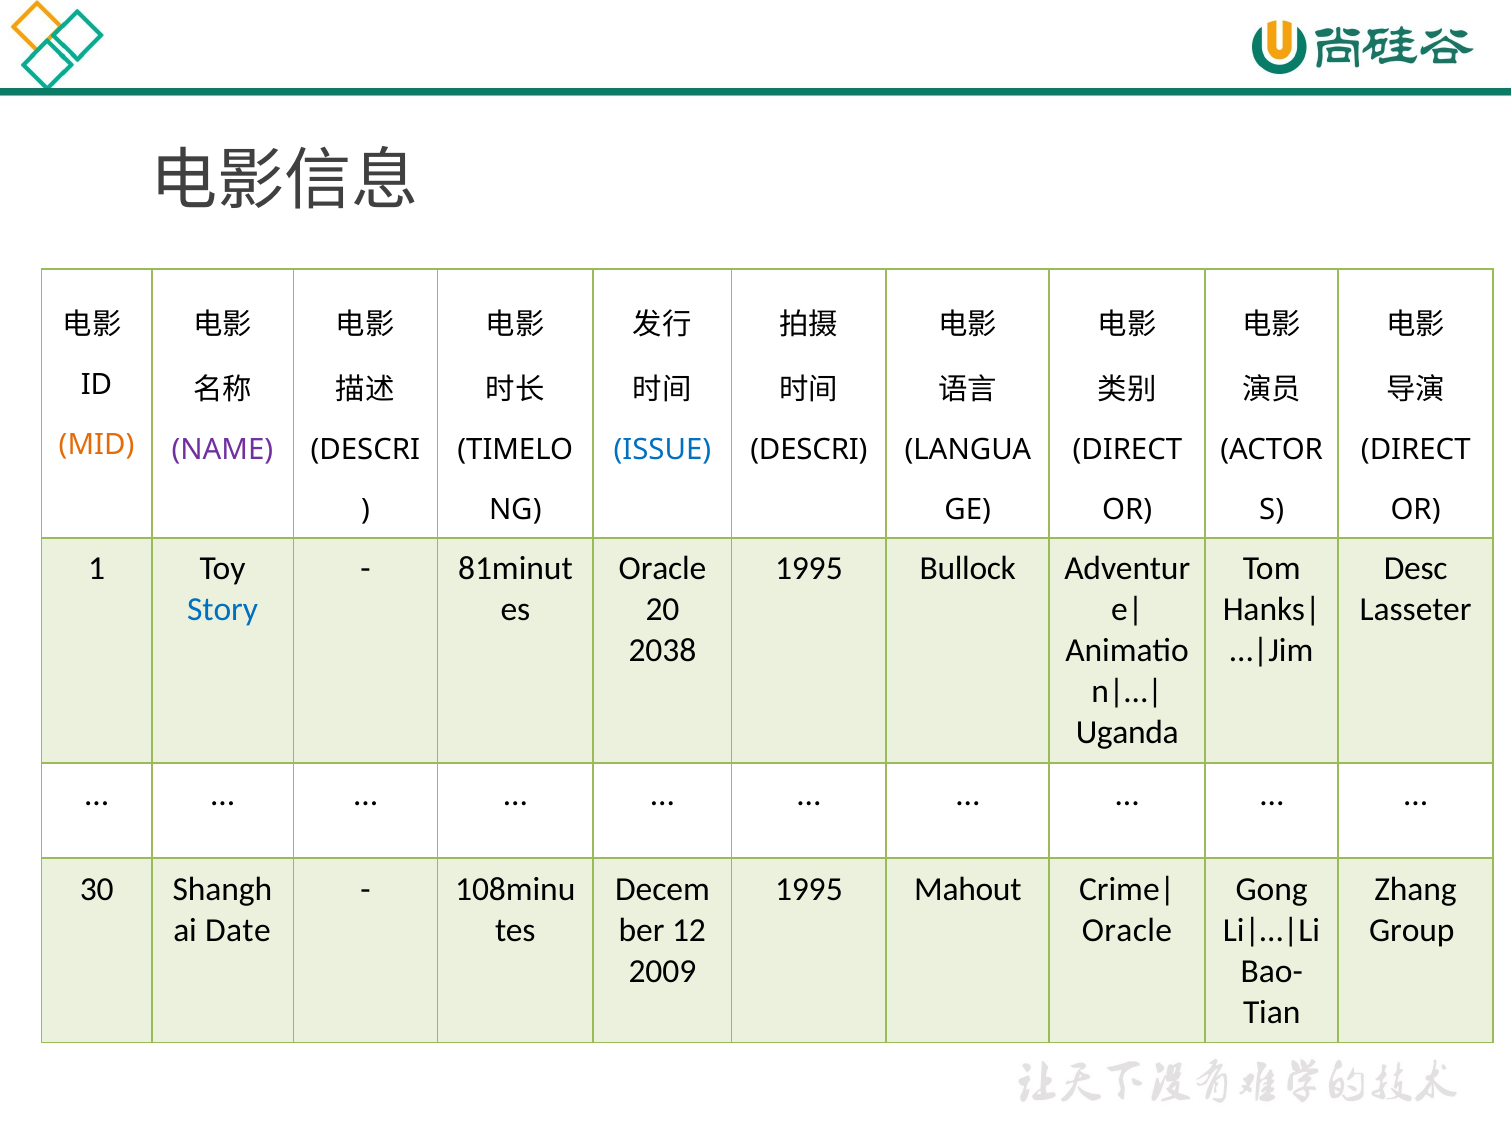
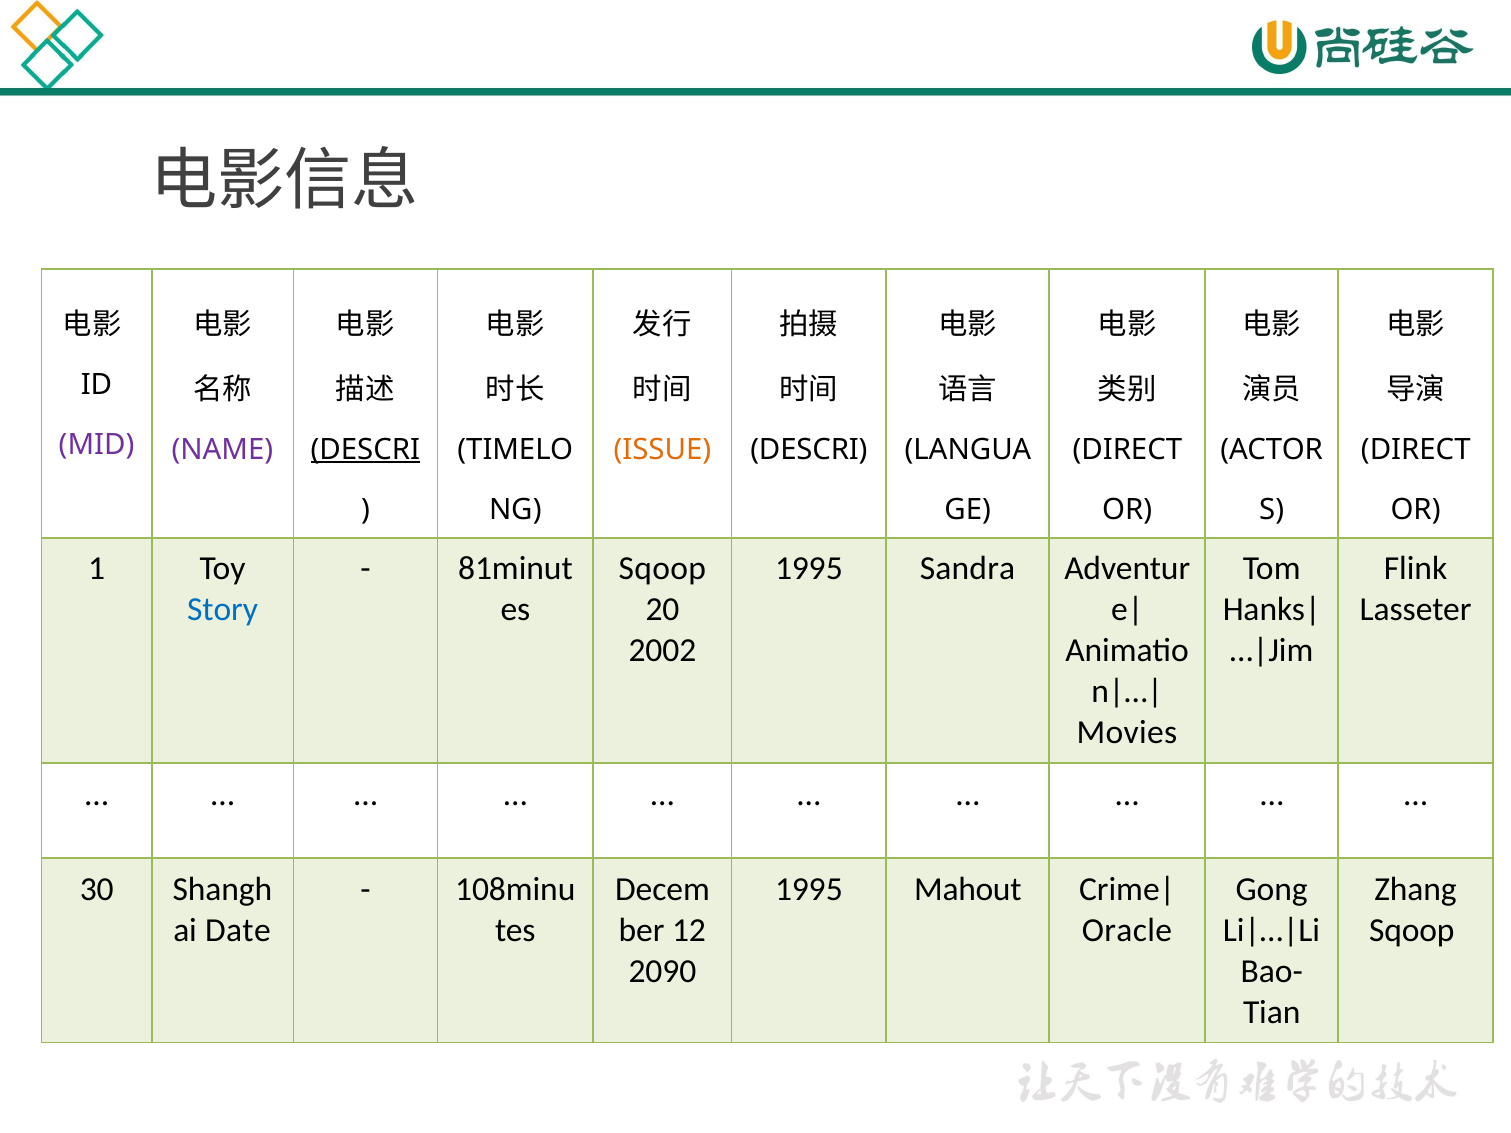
MID colour: orange -> purple (97, 445)
DESCRI underline: none -> present (365, 449)
ISSUE colour: blue -> orange (662, 449)
Oracle: Oracle -> Sqoop (662, 569)
Bullock: Bullock -> Sandra (968, 569)
Desc: Desc -> Flink (1416, 569)
2038: 2038 -> 2002 (662, 651)
Uganda: Uganda -> Movies (1127, 733)
Group: Group -> Sqoop (1412, 930)
2009: 2009 -> 2090 (662, 971)
